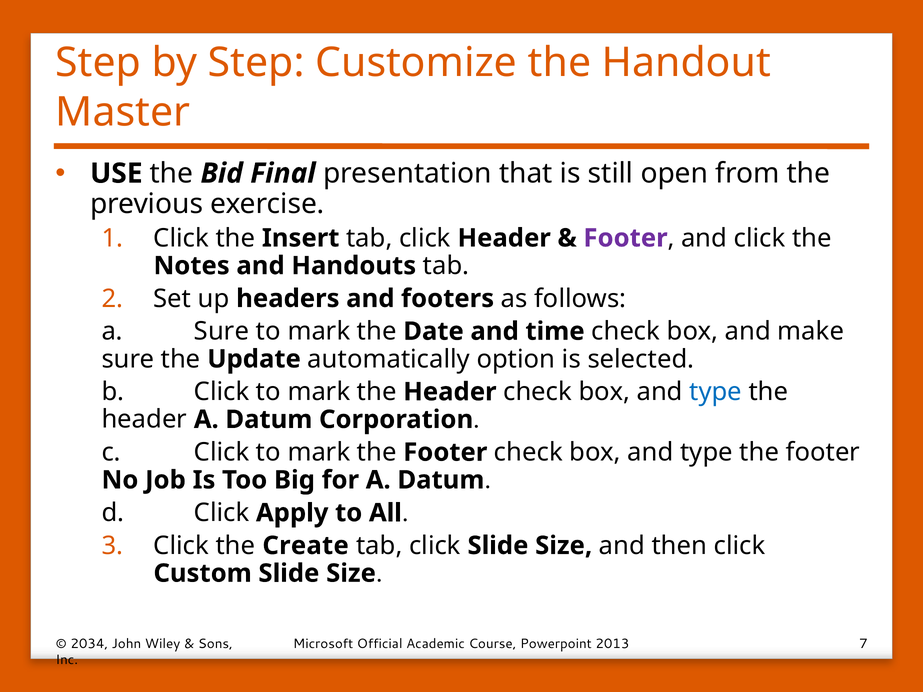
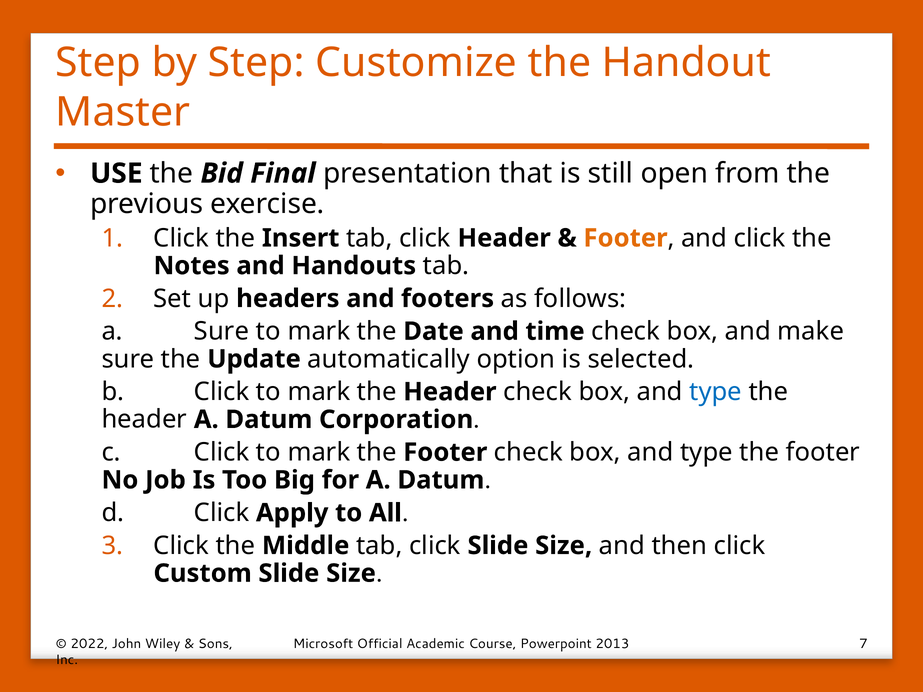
Footer colour: purple -> orange (626, 238)
Create: Create -> Middle (306, 546)
2034: 2034 -> 2022 (89, 644)
